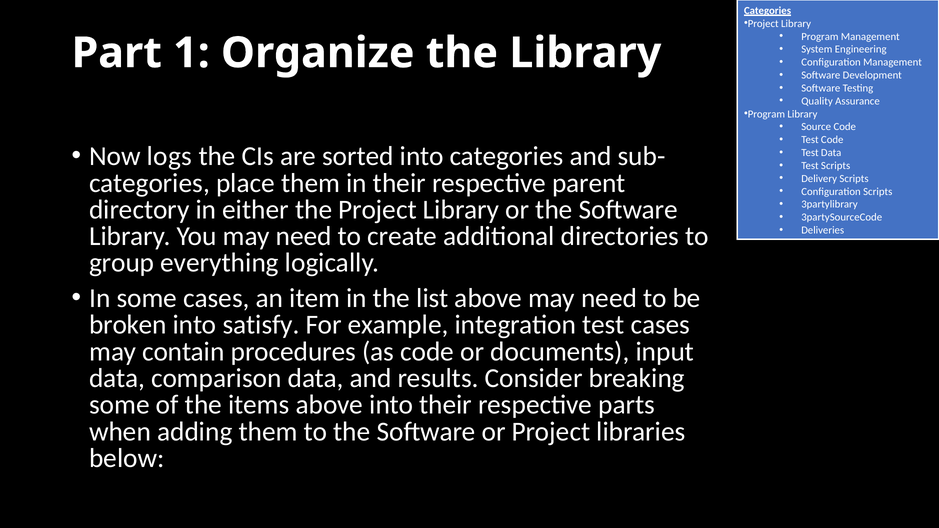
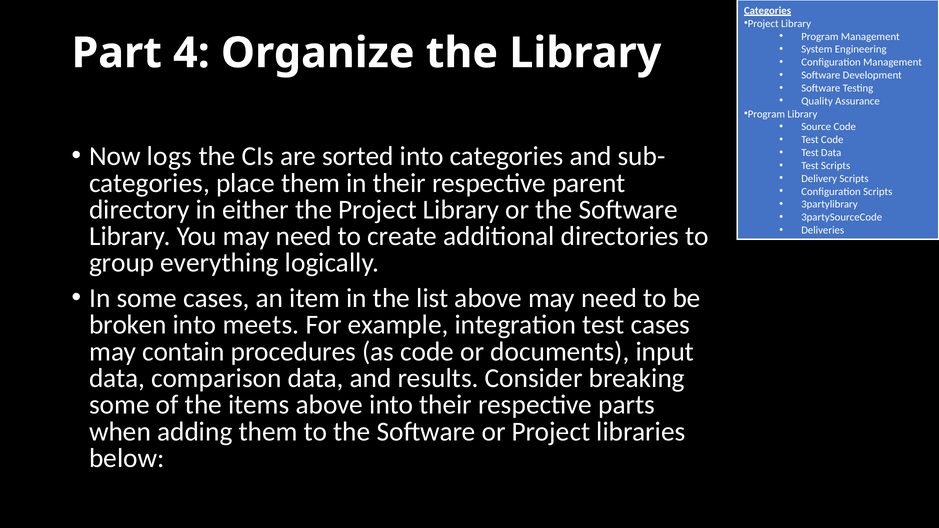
1: 1 -> 4 (191, 53)
satisfy: satisfy -> meets (261, 325)
